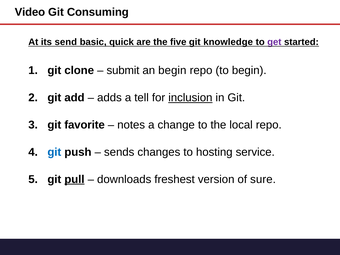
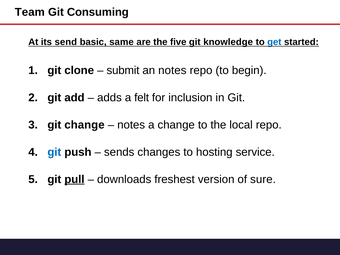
Video: Video -> Team (30, 12)
quick: quick -> same (121, 42)
get colour: purple -> blue (274, 42)
an begin: begin -> notes (172, 70)
tell: tell -> felt (142, 98)
inclusion underline: present -> none (190, 98)
git favorite: favorite -> change (84, 125)
